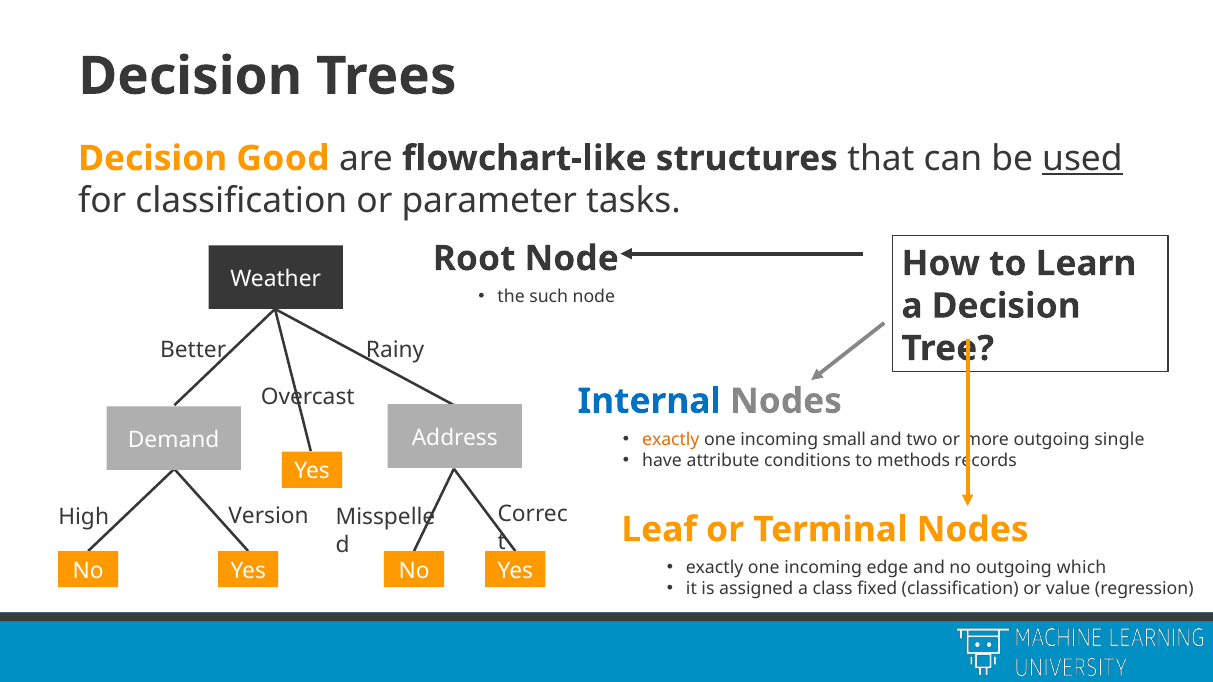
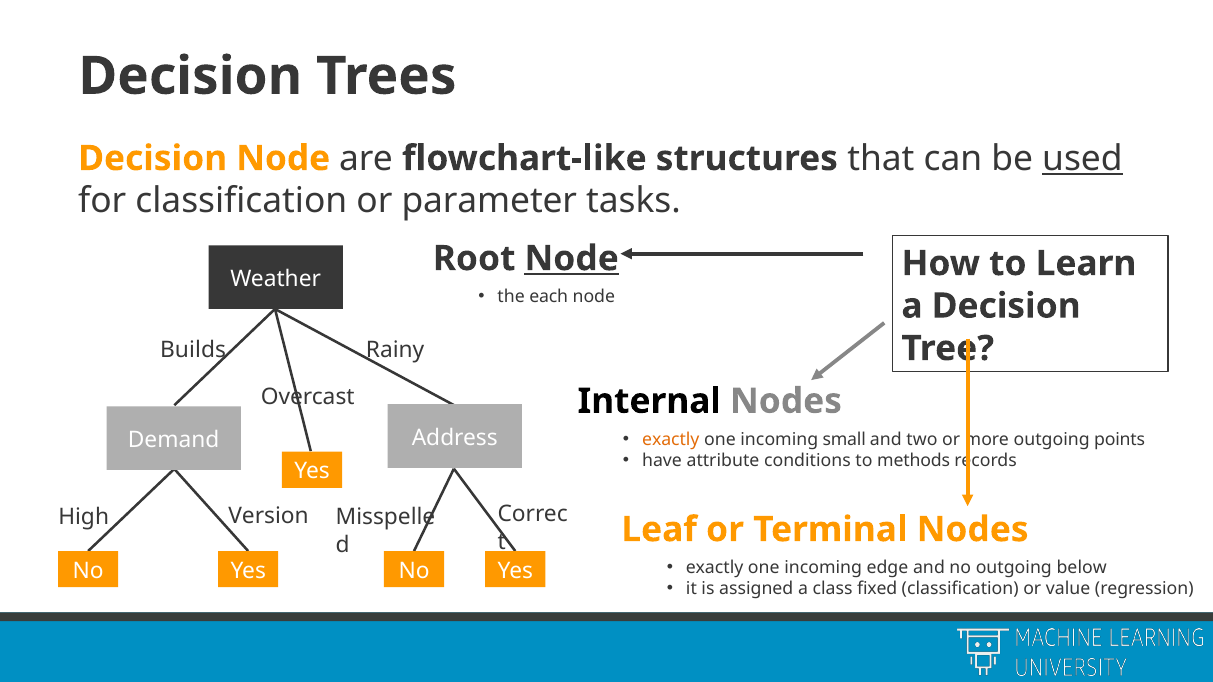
Decision Good: Good -> Node (283, 159)
Node underline: none -> present (572, 259)
such: such -> each (549, 297)
Better: Better -> Builds (193, 350)
Internal colour: blue -> black (649, 401)
single: single -> points (1120, 440)
which: which -> below (1082, 568)
